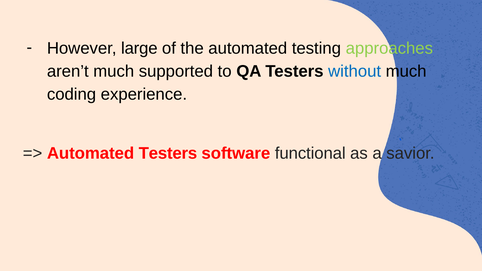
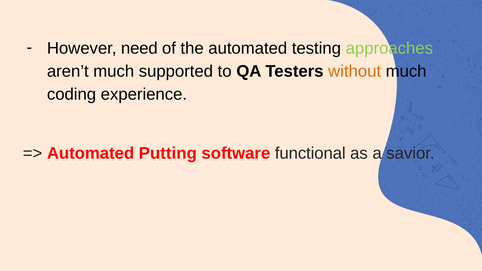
large: large -> need (139, 48)
without colour: blue -> orange (355, 71)
Automated Testers: Testers -> Putting (168, 153)
